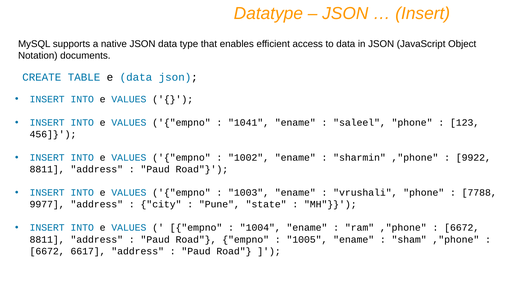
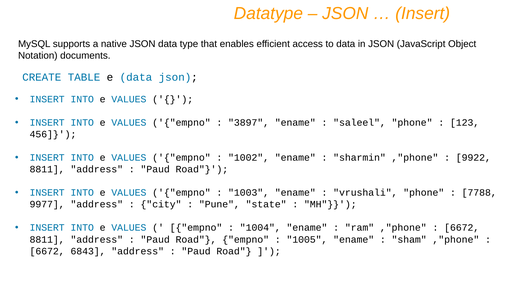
1041: 1041 -> 3897 (249, 123)
6617: 6617 -> 6843 (88, 251)
